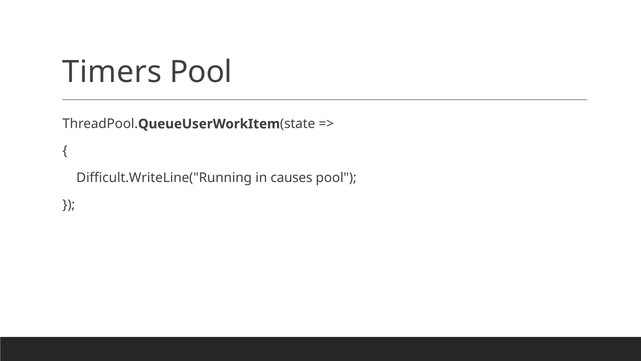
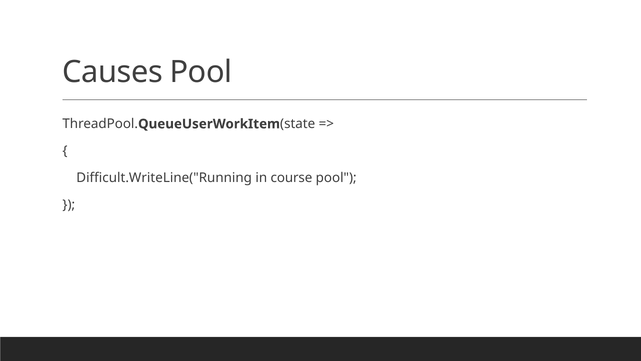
Timers: Timers -> Causes (113, 72)
causes: causes -> course (291, 178)
